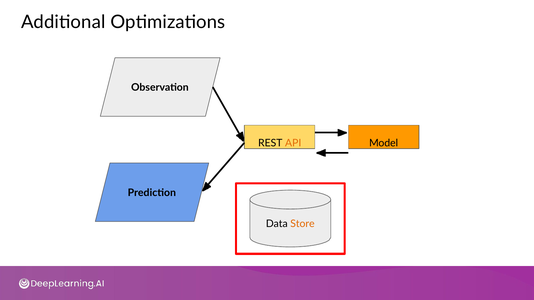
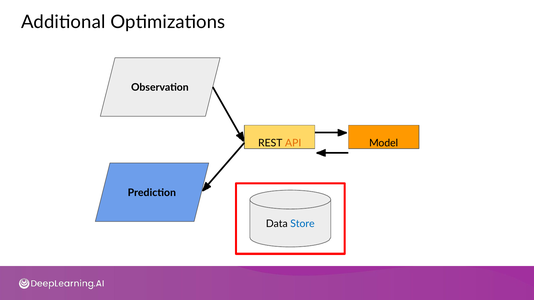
Store colour: orange -> blue (302, 224)
